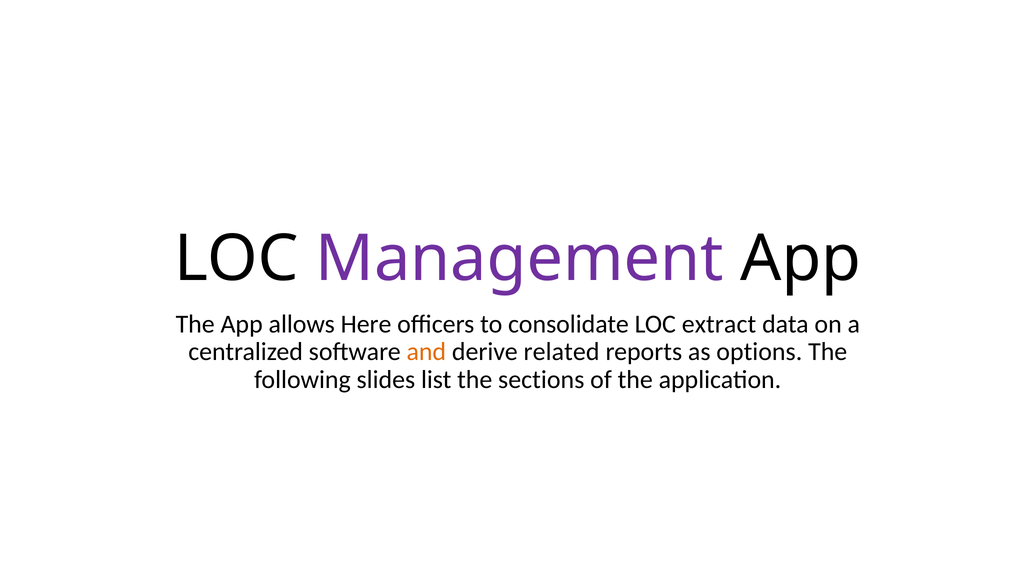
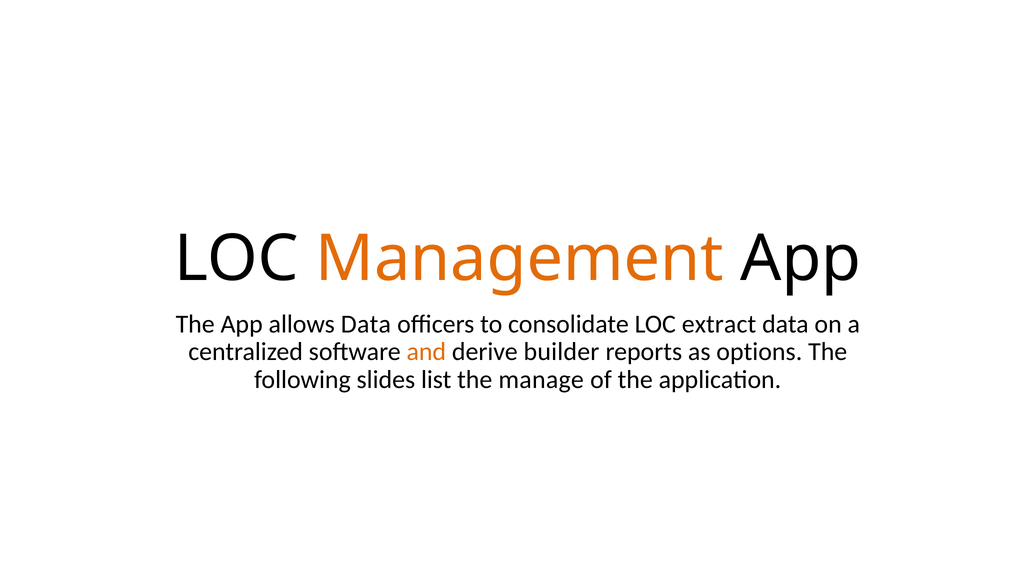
Management colour: purple -> orange (519, 259)
allows Here: Here -> Data (366, 324)
related: related -> builder (561, 352)
sections: sections -> manage (541, 380)
